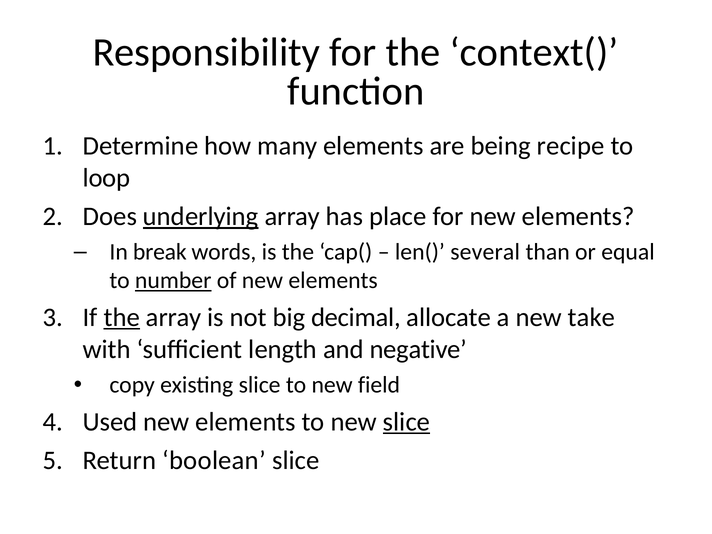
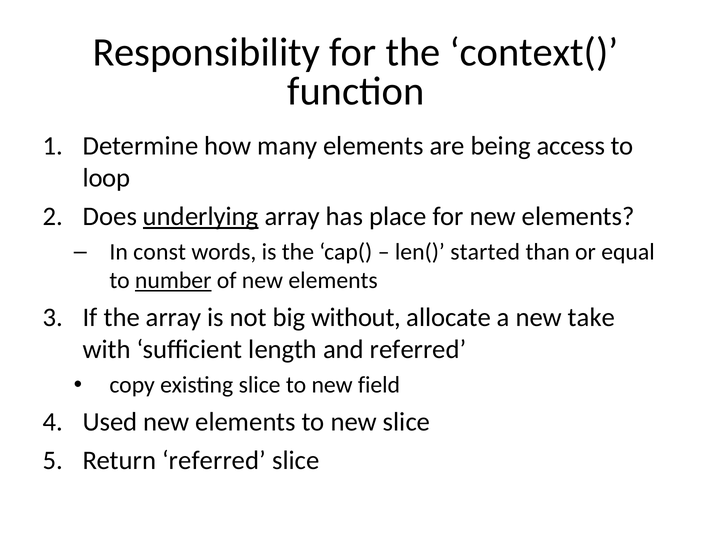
recipe: recipe -> access (571, 146)
break: break -> const (160, 252)
several: several -> started (485, 252)
the underline: present -> none (122, 317)
decimal: decimal -> without (356, 317)
and negative: negative -> referred (418, 350)
slice underline: present -> none (406, 422)
Return boolean: boolean -> referred (214, 460)
